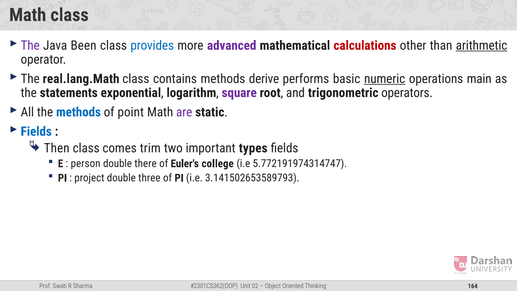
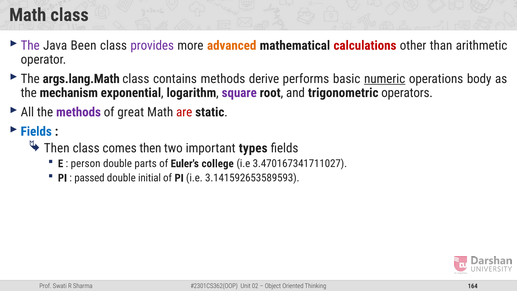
provides colour: blue -> purple (152, 45)
advanced colour: purple -> orange (232, 45)
arithmetic underline: present -> none (482, 45)
real.lang.Math: real.lang.Math -> args.lang.Math (81, 79)
main: main -> body (479, 79)
statements: statements -> mechanism (69, 93)
methods colour: blue -> purple (78, 112)
point: point -> great (131, 112)
are colour: purple -> red (184, 112)
comes trim: trim -> then (150, 148)
there: there -> parts (146, 164)
5.772191974314747: 5.772191974314747 -> 3.470167341711027 (300, 164)
project: project -> passed (89, 178)
three: three -> initial (149, 178)
3.141502653589793: 3.141502653589793 -> 3.141592653589593 (252, 178)
